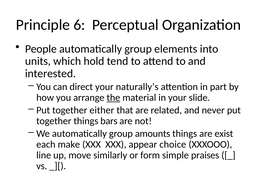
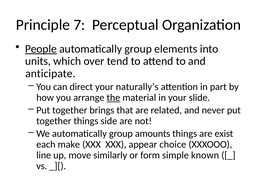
6: 6 -> 7 (79, 25)
People underline: none -> present (41, 49)
hold: hold -> over (94, 61)
interested: interested -> anticipate (50, 73)
either: either -> brings (102, 110)
bars: bars -> side (109, 121)
praises: praises -> known (205, 155)
